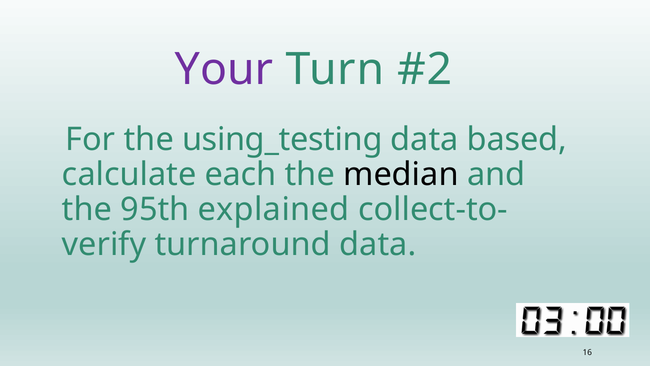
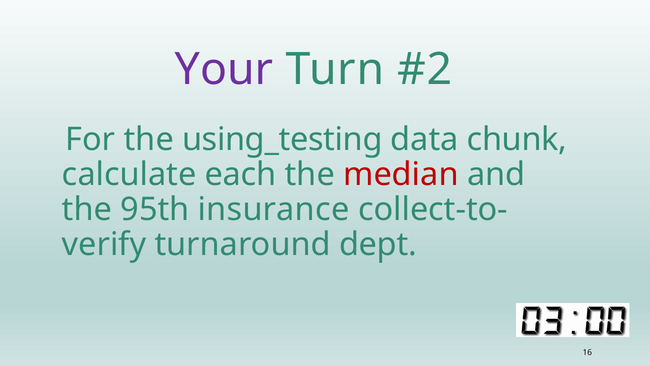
based: based -> chunk (517, 139)
median colour: black -> red (401, 174)
explained: explained -> insurance (274, 209)
turnaround data: data -> dept (378, 244)
